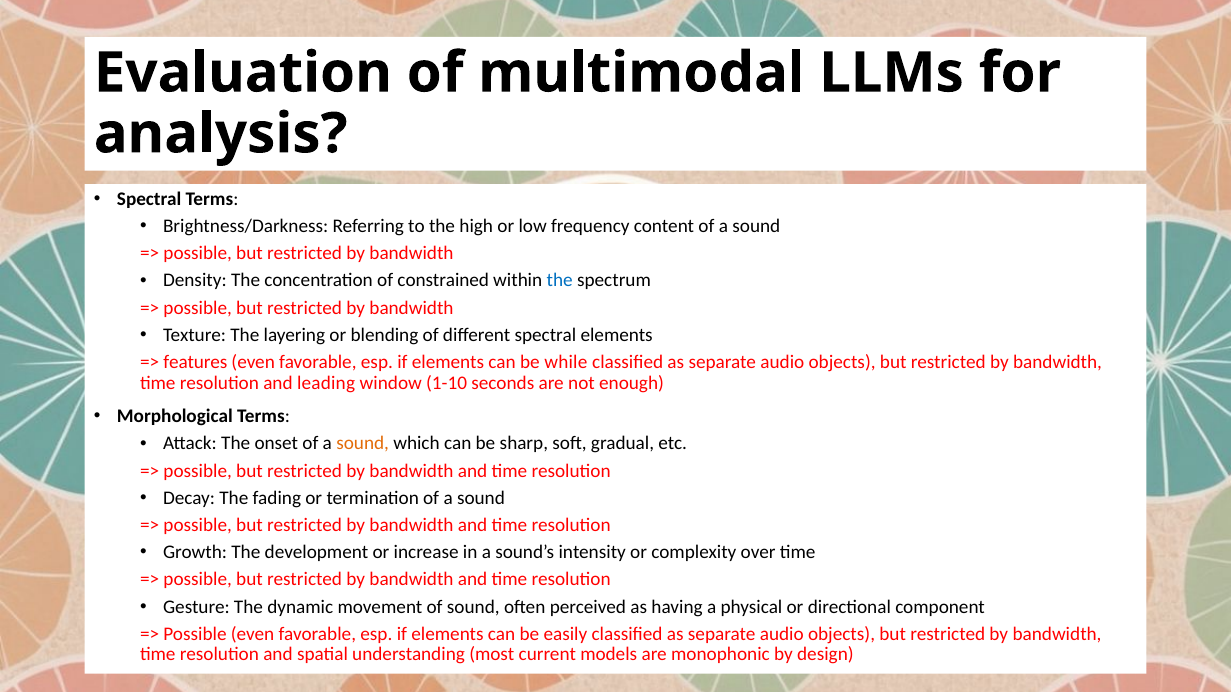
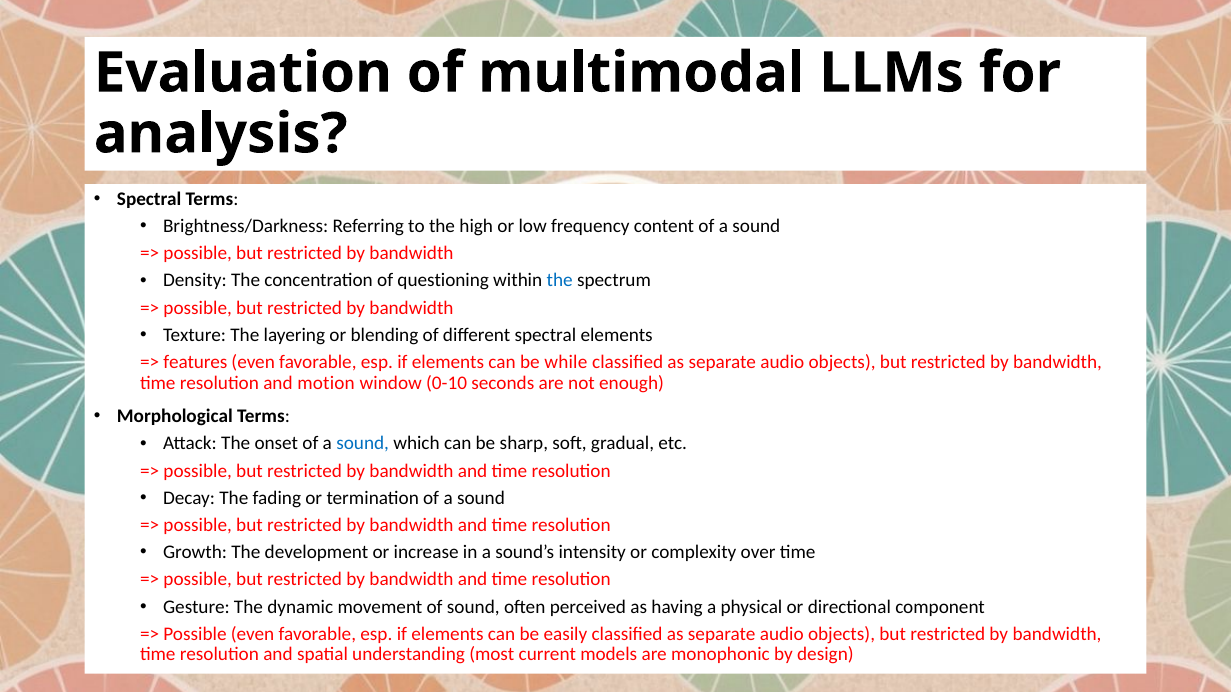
constrained: constrained -> questioning (443, 281)
leading: leading -> motion (326, 383)
1-10: 1-10 -> 0-10 (447, 383)
sound colour: orange -> blue (363, 444)
